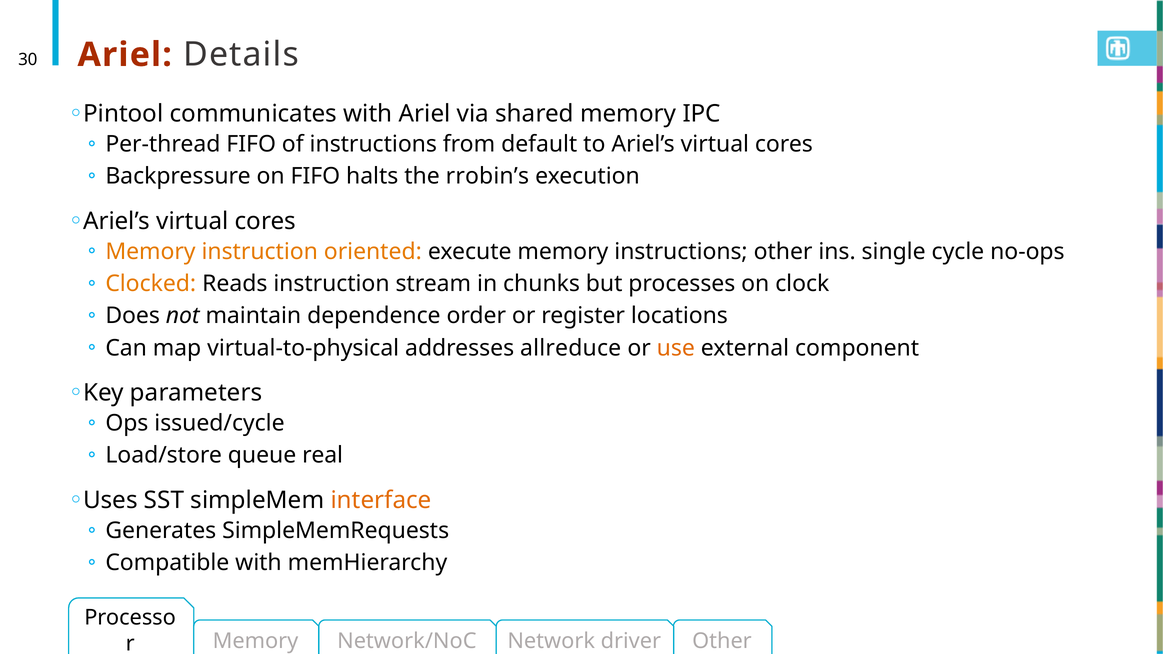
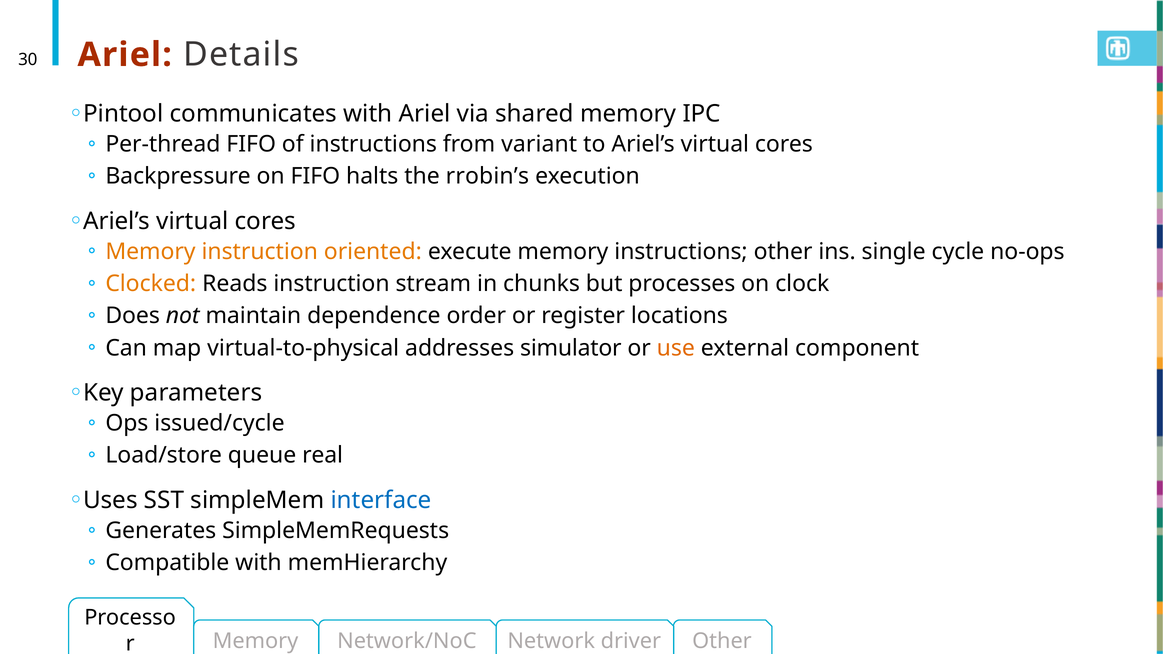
default: default -> variant (539, 144)
allreduce: allreduce -> simulator (571, 348)
interface colour: orange -> blue (381, 500)
